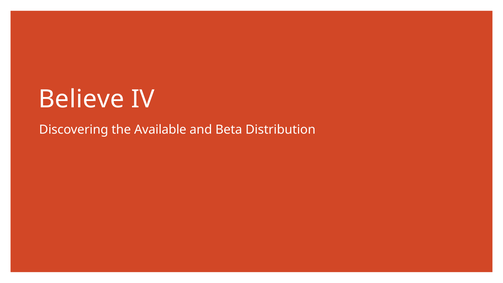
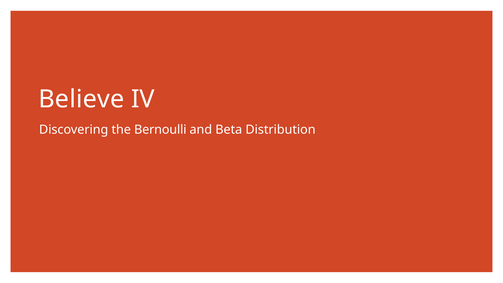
Available: Available -> Bernoulli (160, 130)
